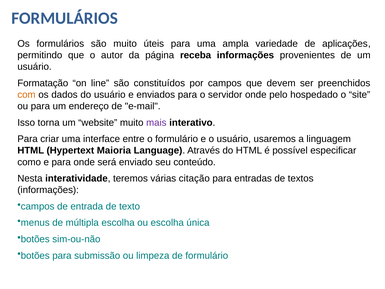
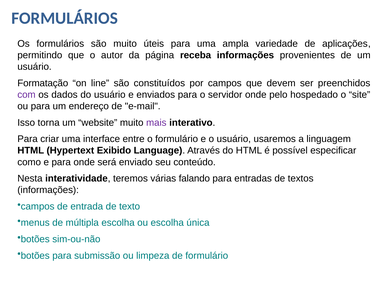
com colour: orange -> purple (26, 95)
Maioria: Maioria -> Exibido (114, 150)
citação: citação -> falando (194, 178)
